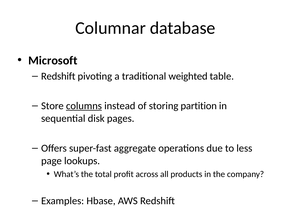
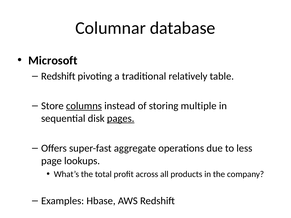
weighted: weighted -> relatively (188, 76)
partition: partition -> multiple (199, 106)
pages underline: none -> present (121, 119)
